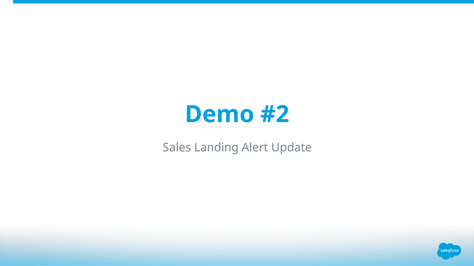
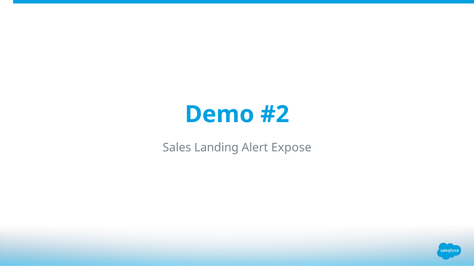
Update: Update -> Expose (291, 148)
